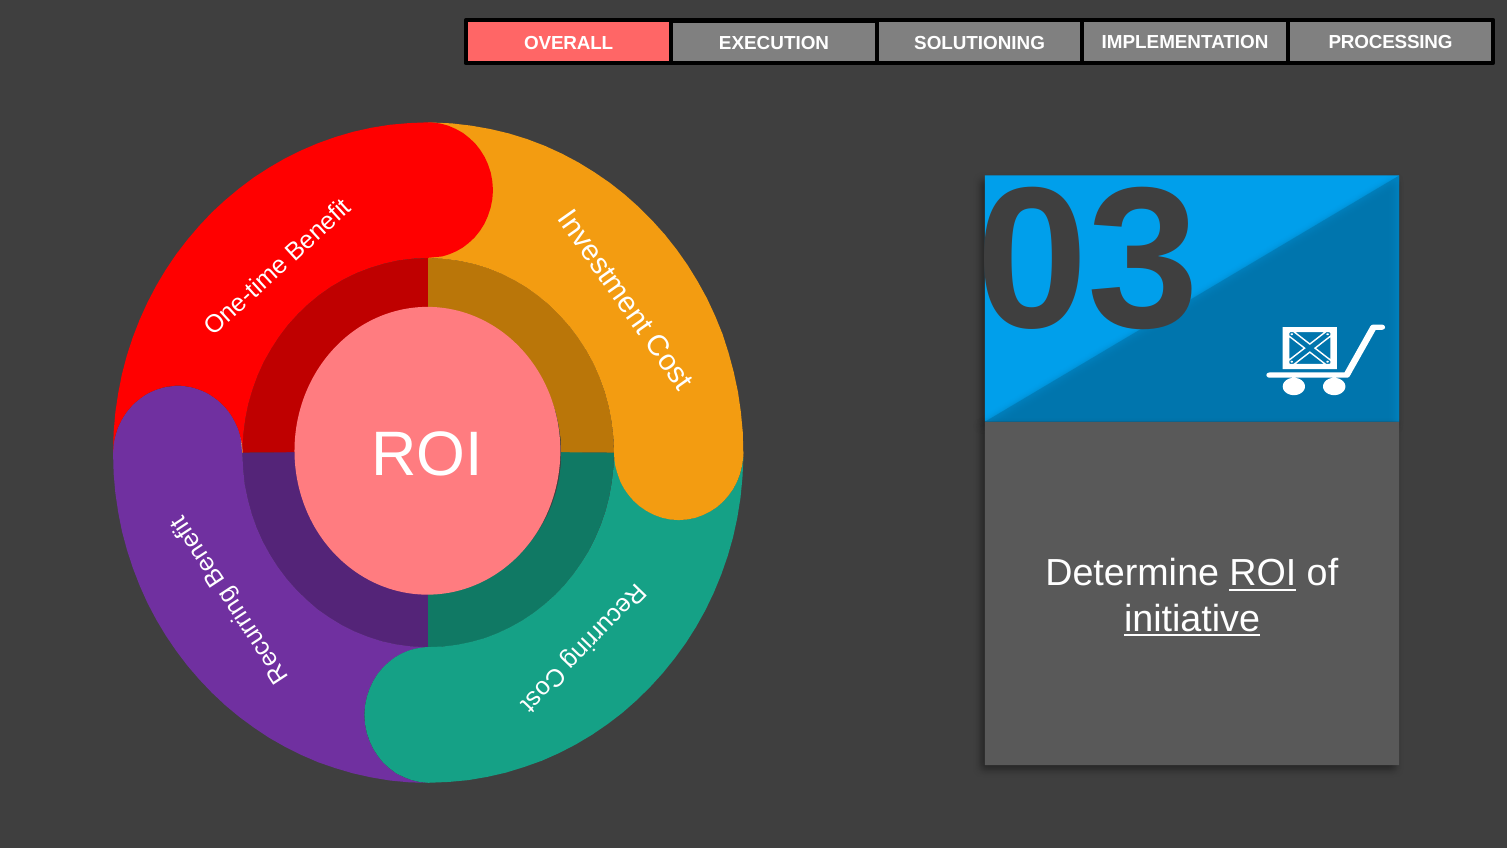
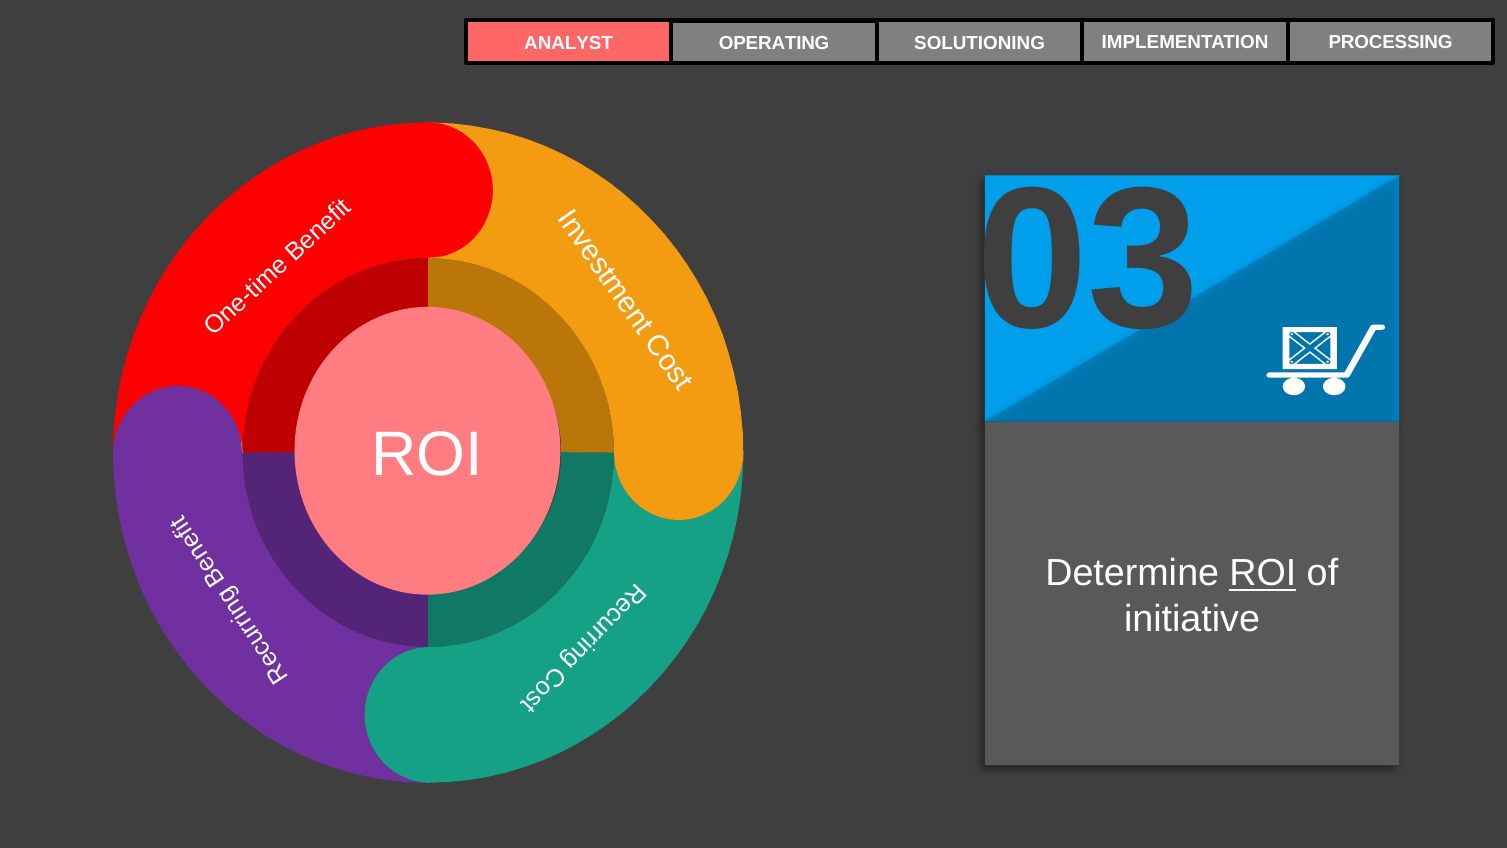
OVERALL: OVERALL -> ANALYST (569, 43)
EXECUTION: EXECUTION -> OPERATING (774, 43)
initiative underline: present -> none (1192, 618)
